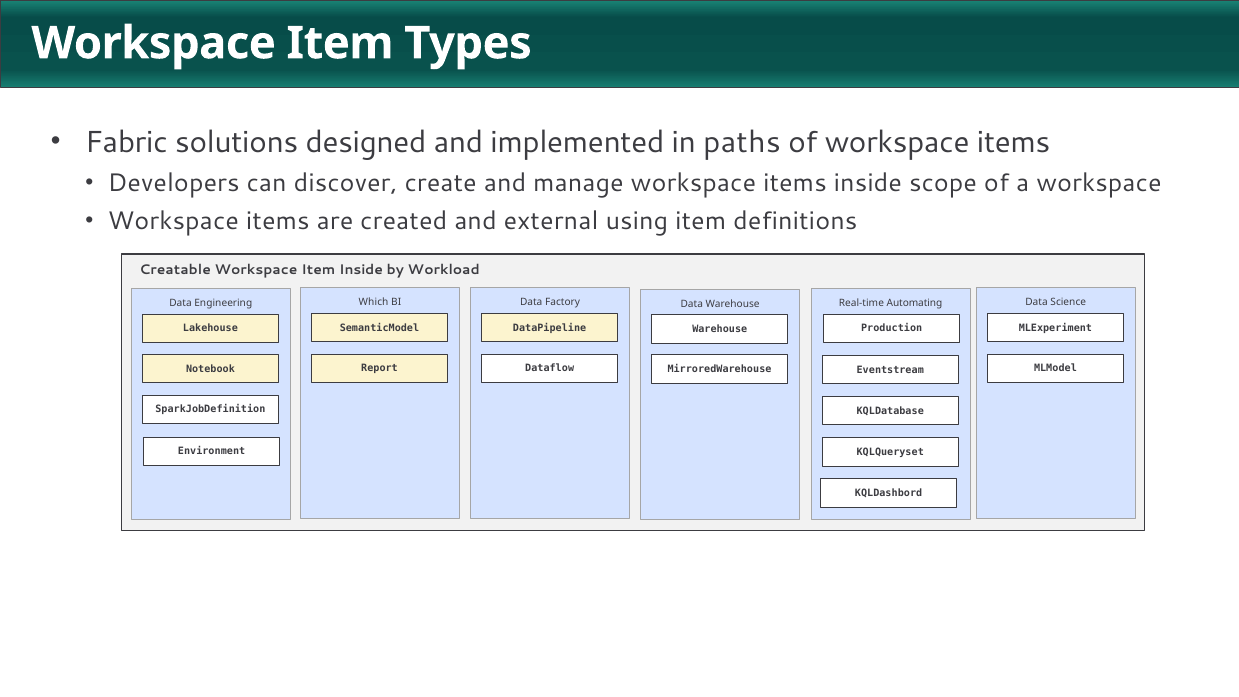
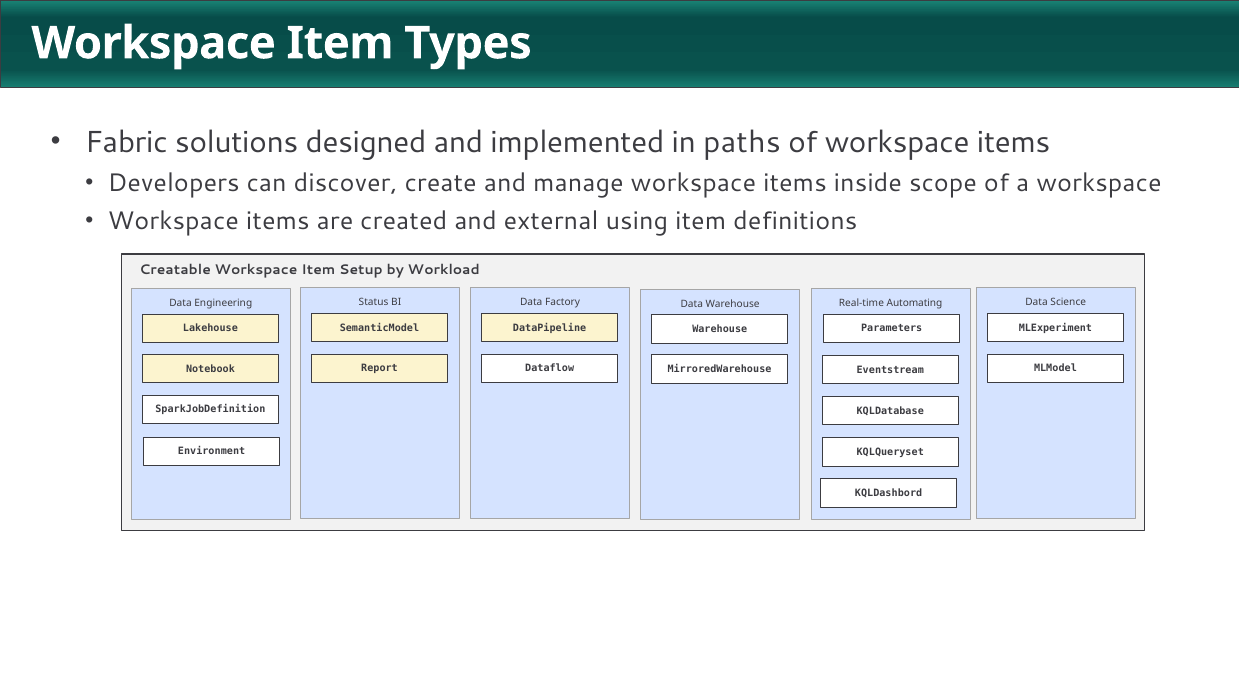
Item Inside: Inside -> Setup (361, 270)
Which: Which -> Status (374, 302)
Production: Production -> Parameters (892, 329)
